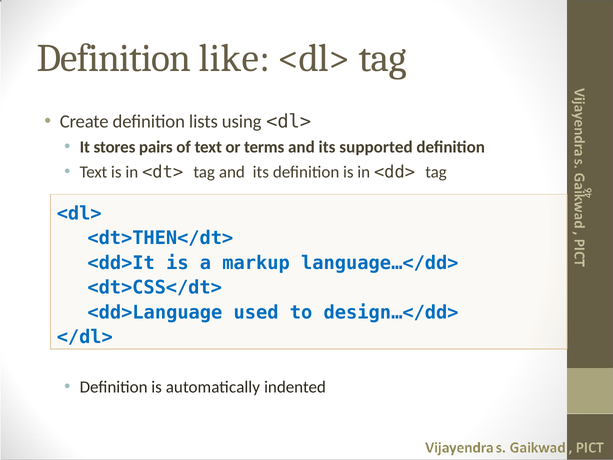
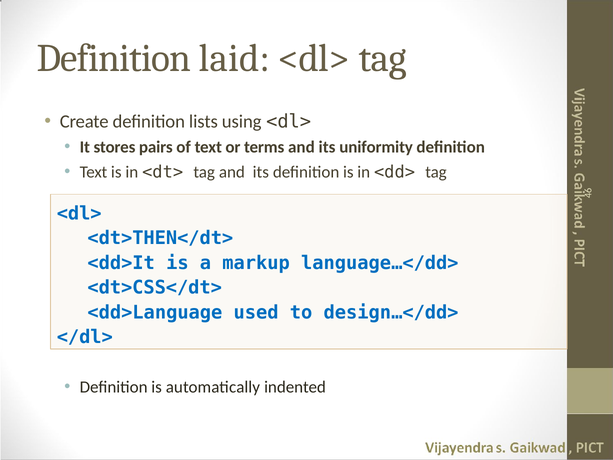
like: like -> laid (234, 58)
supported: supported -> uniformity (376, 147)
